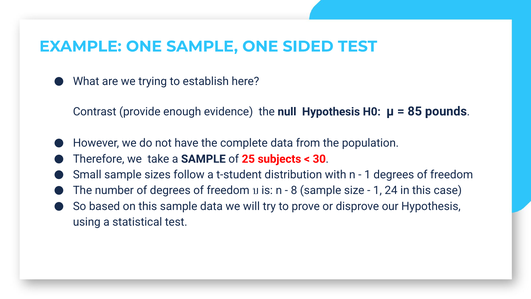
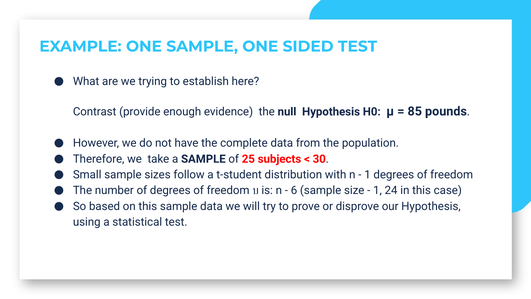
8: 8 -> 6 (294, 190)
